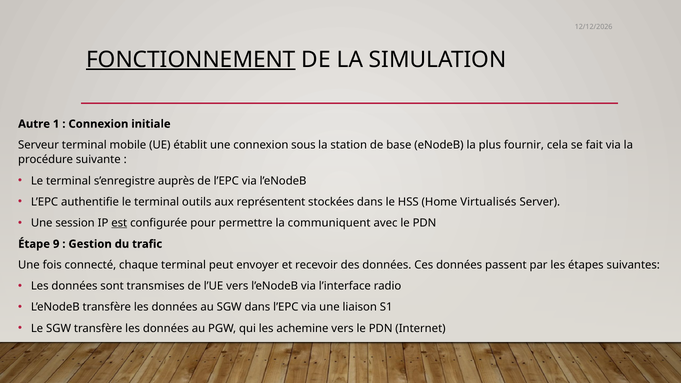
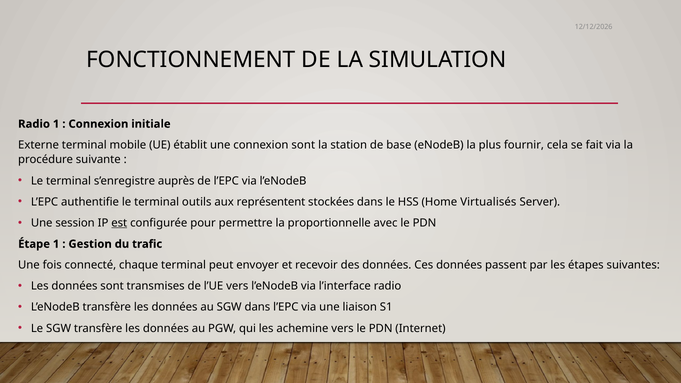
FONCTIONNEMENT underline: present -> none (191, 60)
Autre: Autre -> Radio (34, 124)
Serveur: Serveur -> Externe (39, 145)
connexion sous: sous -> sont (303, 145)
communiquent: communiquent -> proportionnelle (329, 223)
Étape 9: 9 -> 1 (56, 244)
